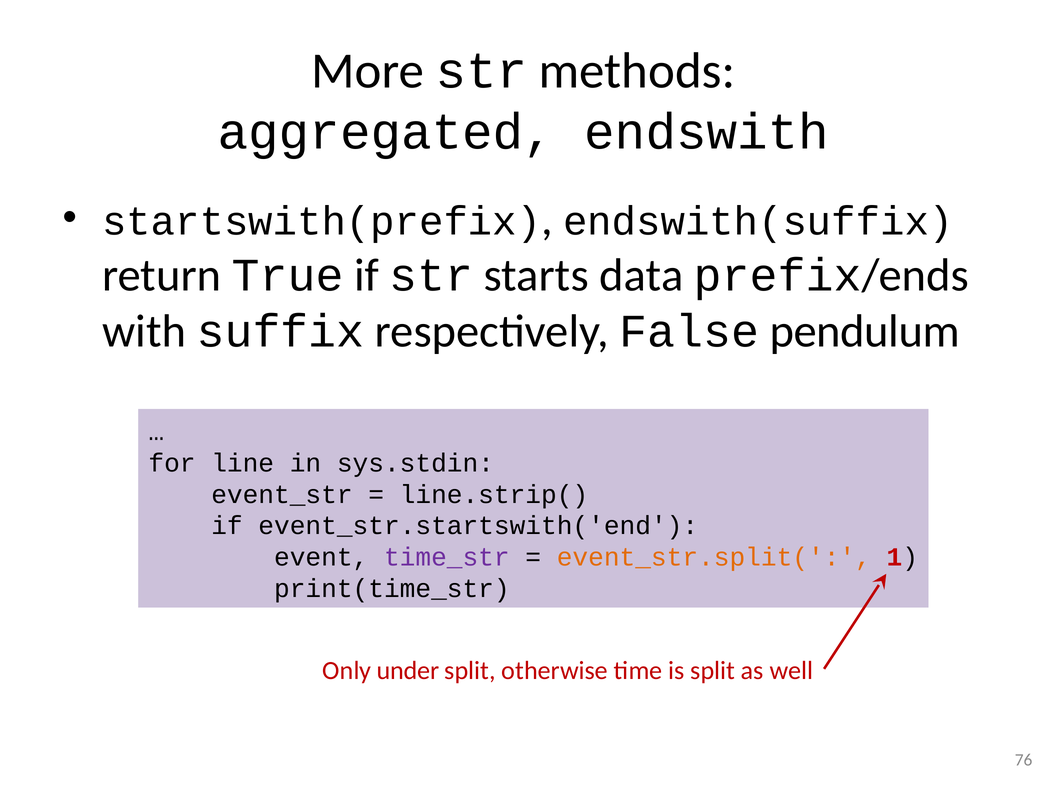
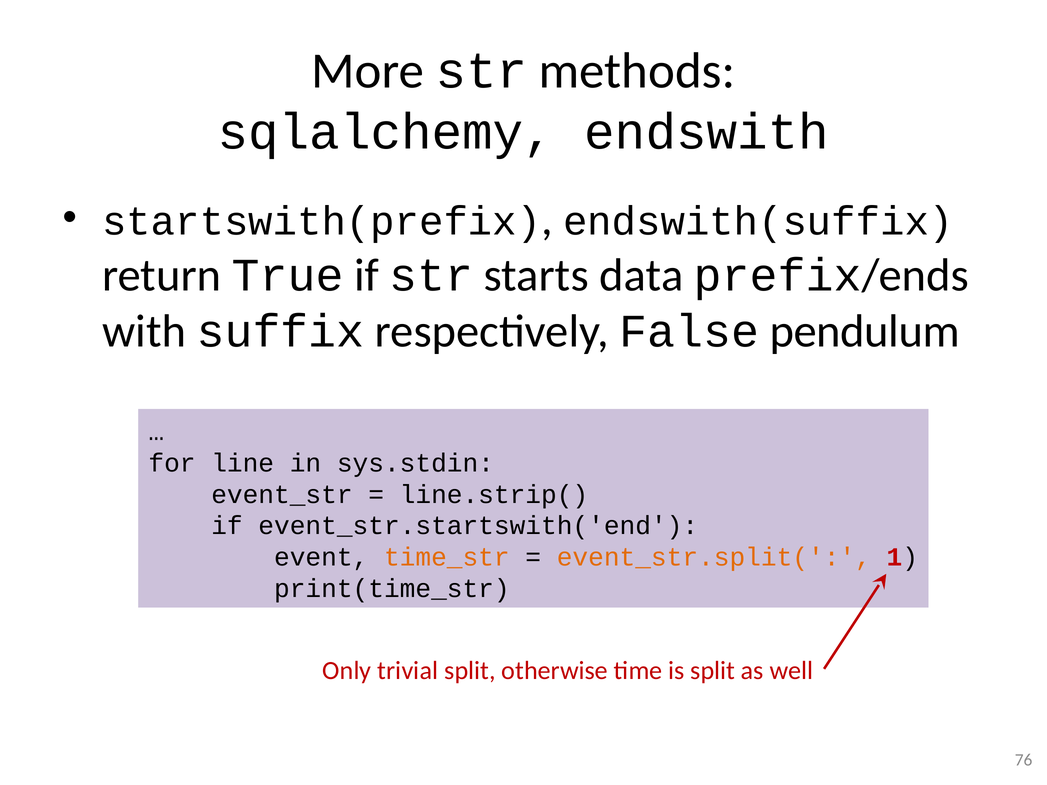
aggregated: aggregated -> sqlalchemy (386, 132)
time_str colour: purple -> orange (447, 557)
under: under -> trivial (408, 671)
